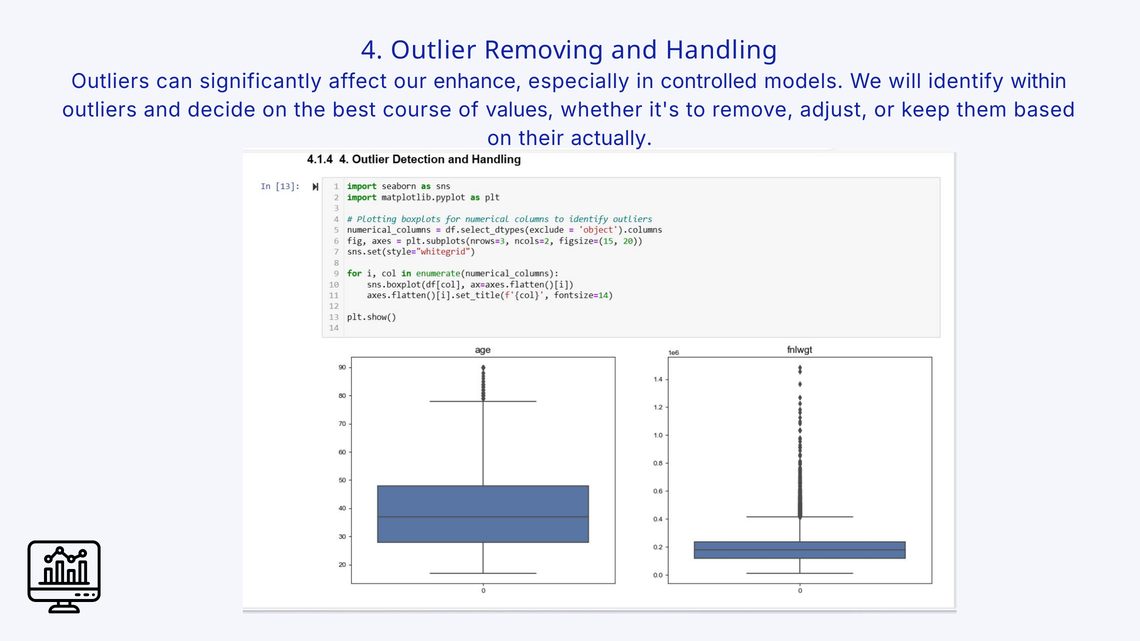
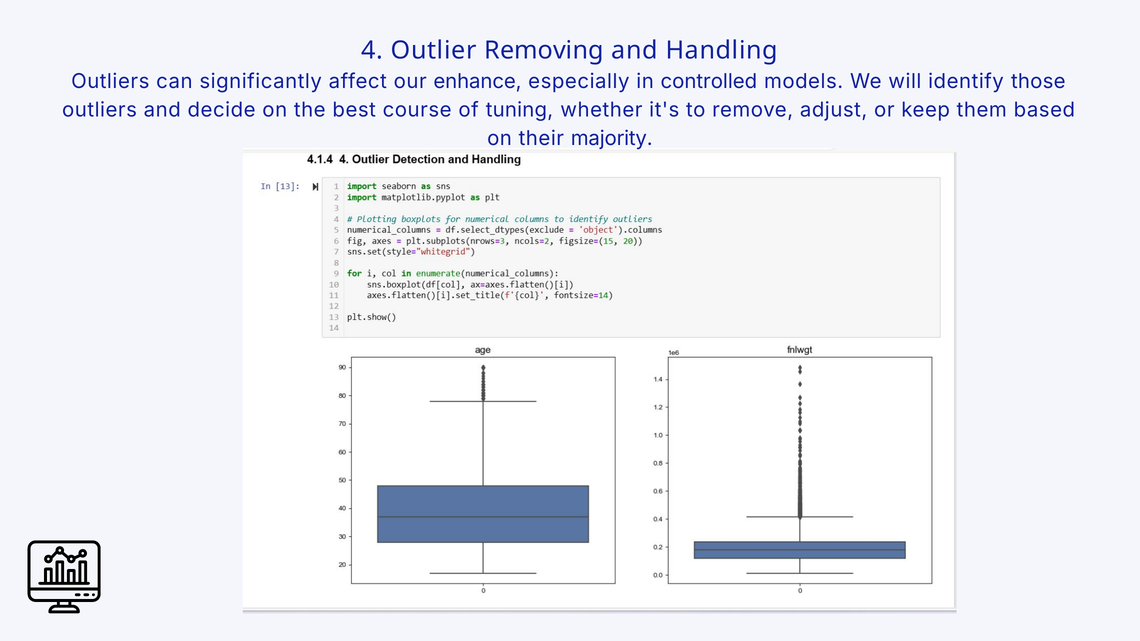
within: within -> those (1038, 81)
values: values -> tuning (519, 110)
actually: actually -> majority (612, 139)
